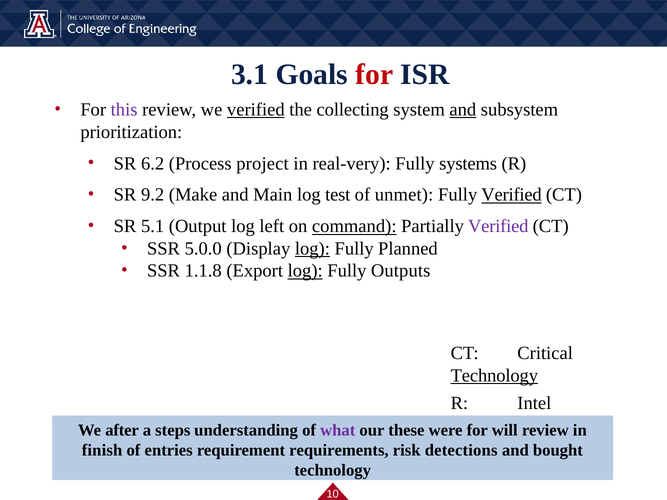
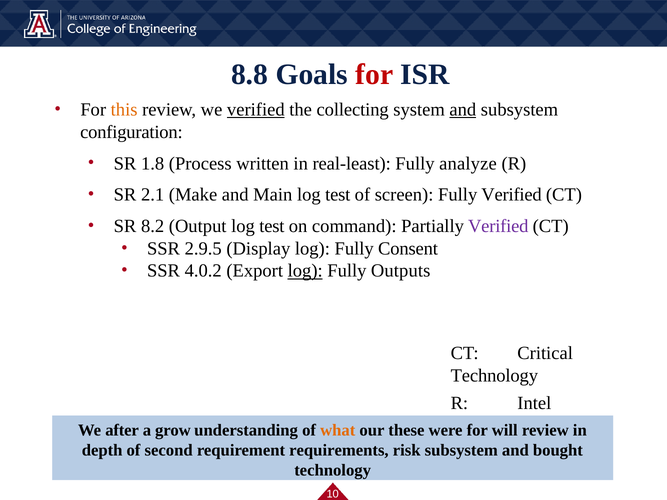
3.1: 3.1 -> 8.8 (250, 74)
this colour: purple -> orange (124, 110)
prioritization: prioritization -> configuration (131, 132)
6.2: 6.2 -> 1.8 (153, 163)
project: project -> written (263, 163)
real-very: real-very -> real-least (352, 163)
systems: systems -> analyze (468, 163)
9.2: 9.2 -> 2.1 (153, 195)
unmet: unmet -> screen (404, 195)
Verified underline: present -> none (512, 195)
5.1: 5.1 -> 8.2 (153, 226)
Output log left: left -> test (272, 226)
command underline: present -> none (354, 226)
5.0.0: 5.0.0 -> 2.9.5 (203, 249)
log underline: present -> none (312, 249)
Planned: Planned -> Consent (408, 249)
1.1.8: 1.1.8 -> 4.0.2 (203, 271)
Technology underline: present -> none (494, 376)
steps: steps -> grow (173, 430)
what colour: purple -> orange (338, 430)
finish: finish -> depth (102, 450)
entries: entries -> second (169, 450)
risk detections: detections -> subsystem (461, 450)
